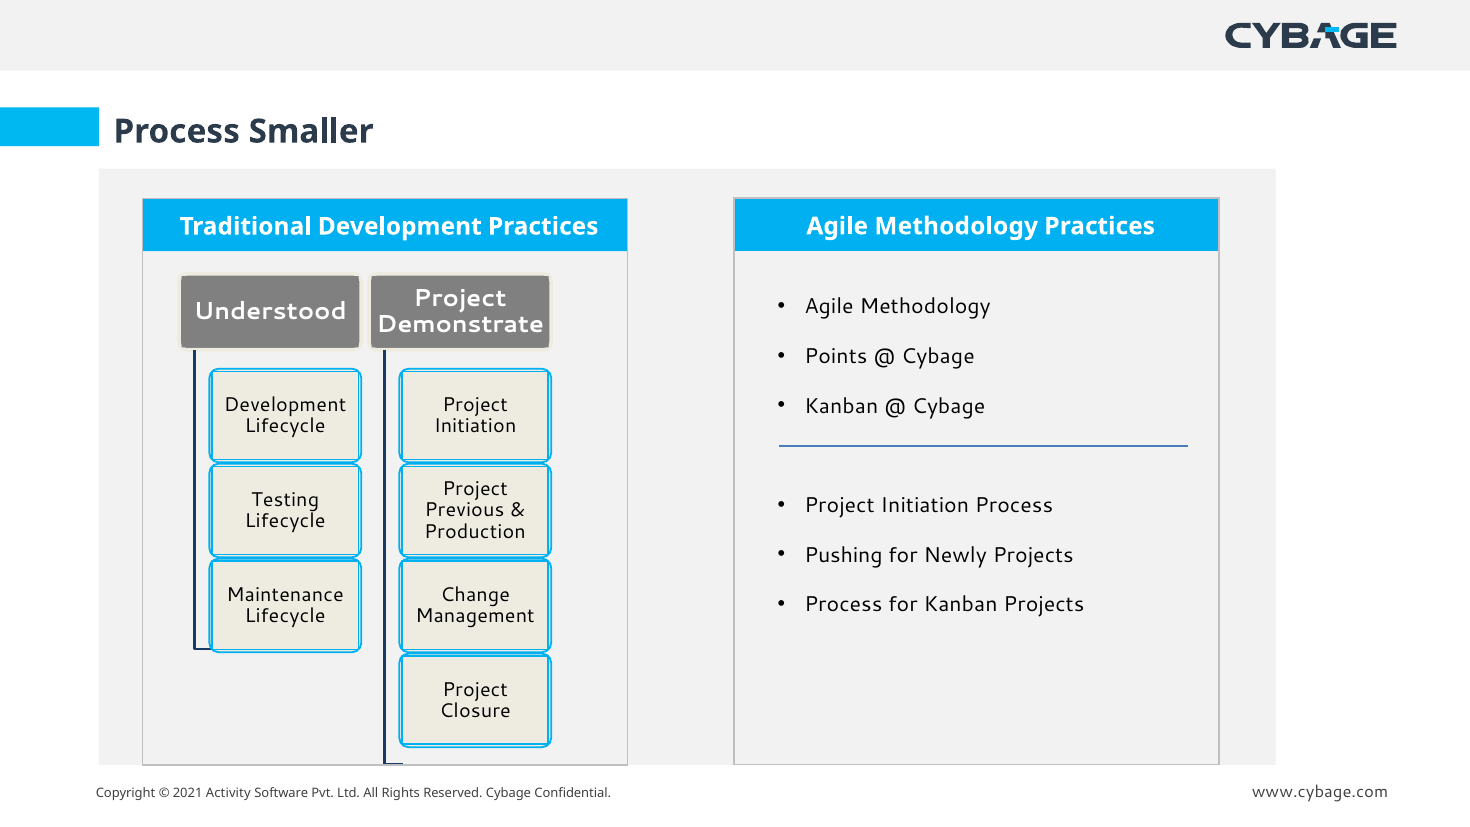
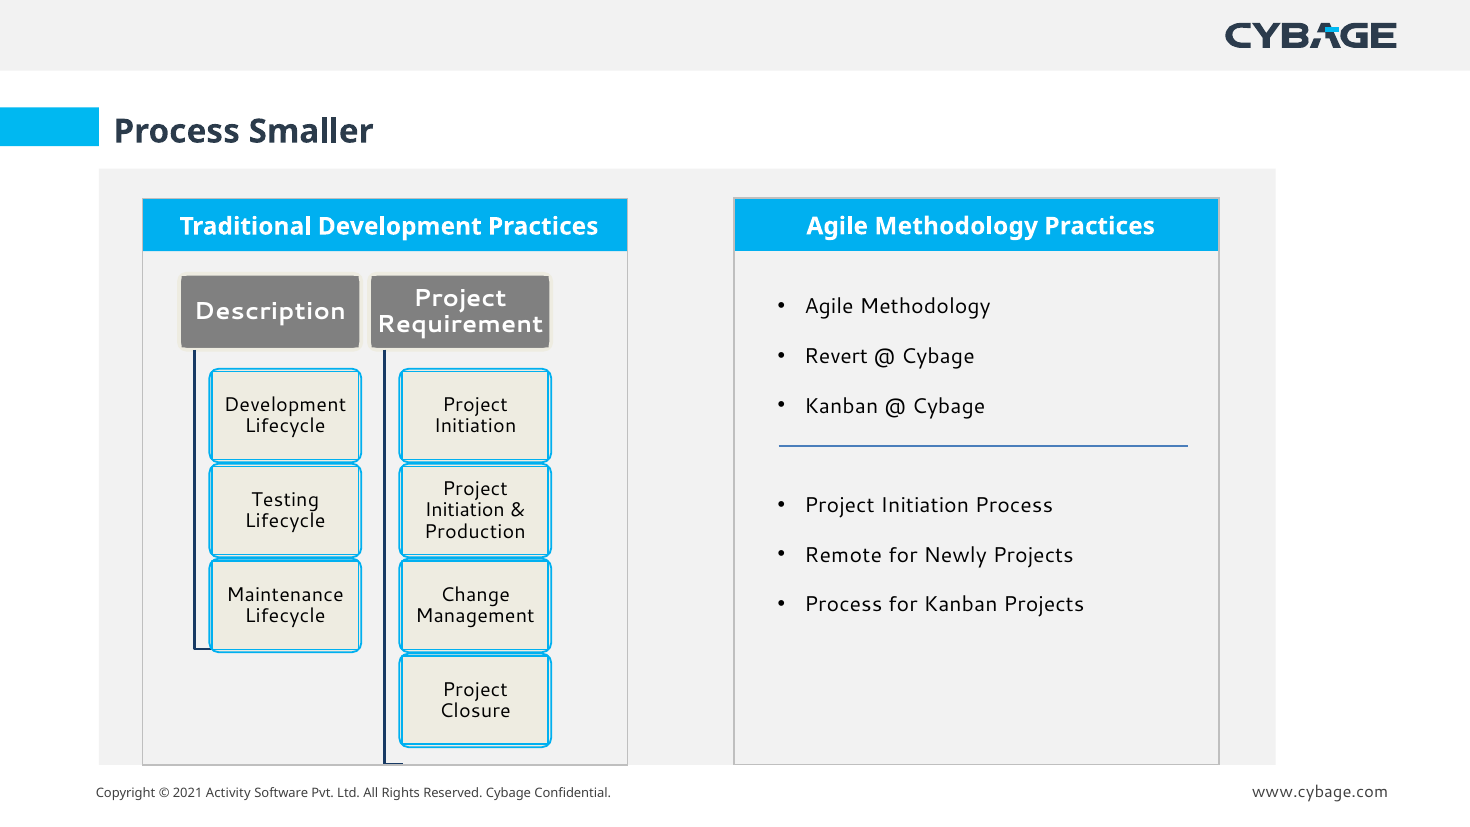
Understood: Understood -> Description (270, 312)
Demonstrate: Demonstrate -> Requirement (460, 325)
Points: Points -> Revert (836, 357)
Previous: Previous -> Initiation (465, 510)
Pushing: Pushing -> Remote (843, 555)
